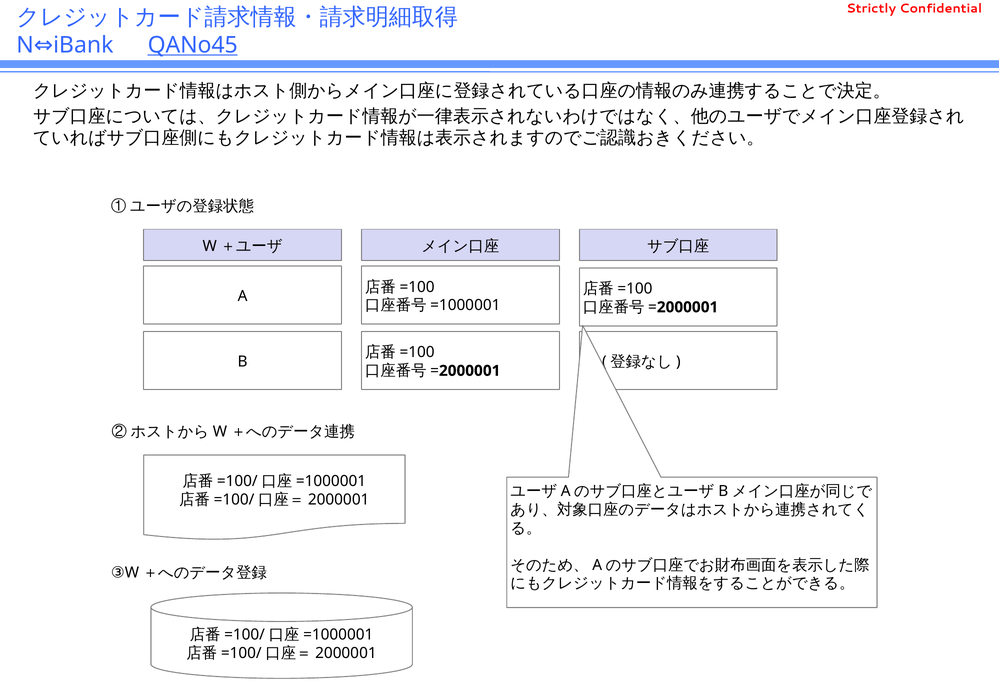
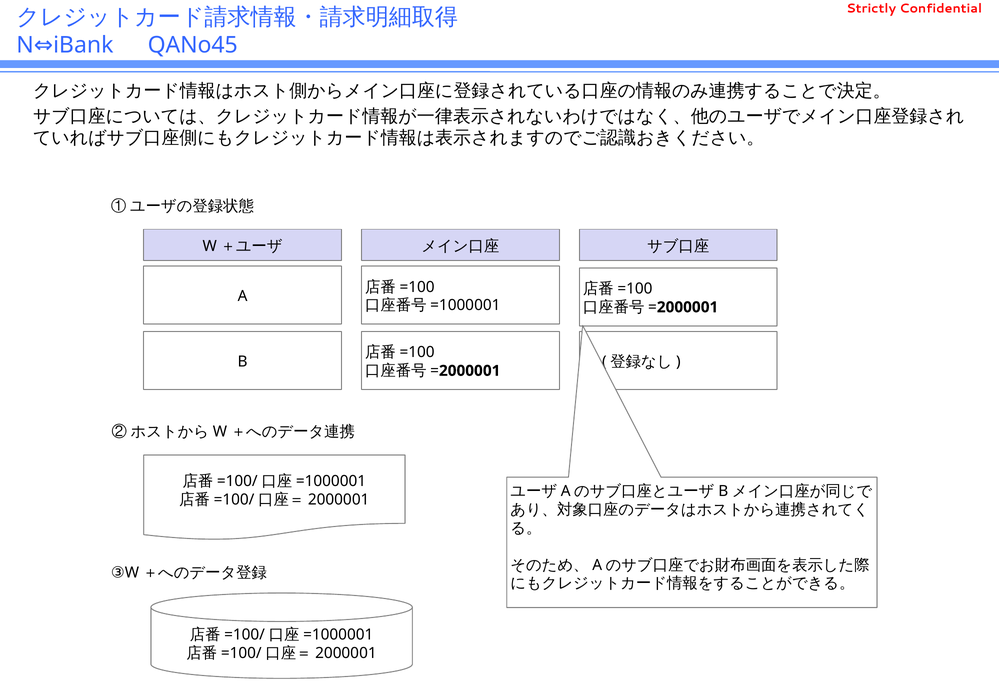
QANo45 underline: present -> none (193, 45)
